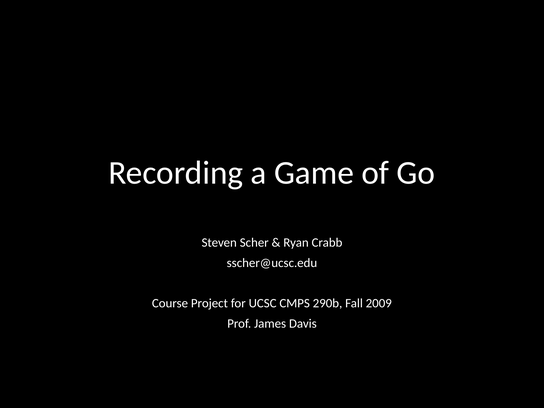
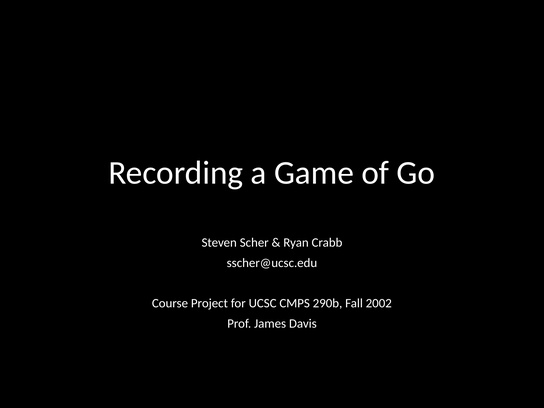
2009: 2009 -> 2002 (379, 303)
